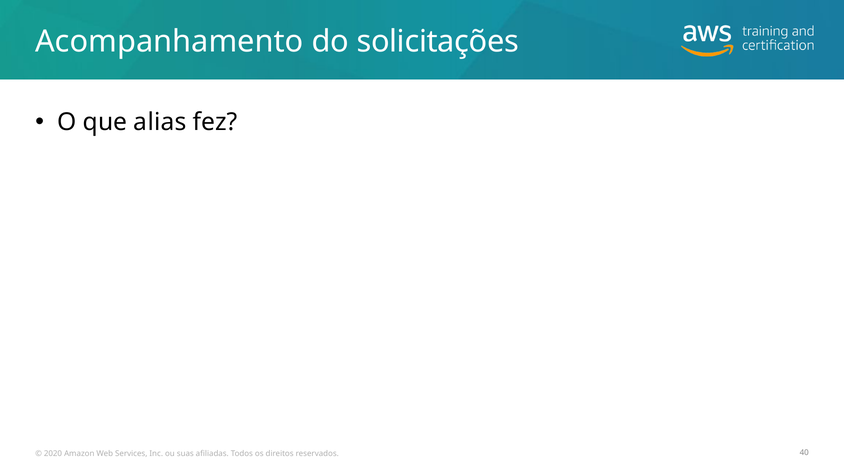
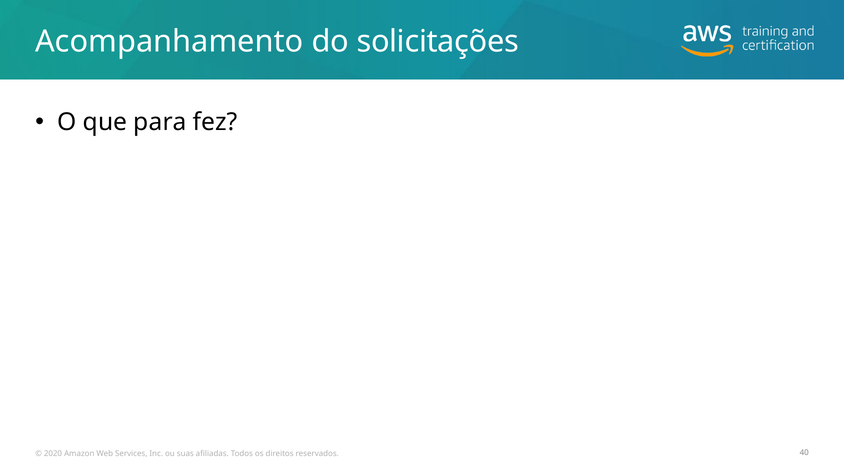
alias: alias -> para (160, 122)
